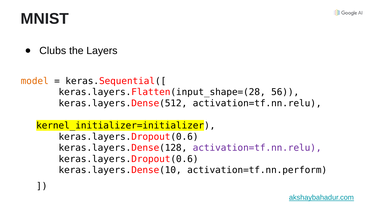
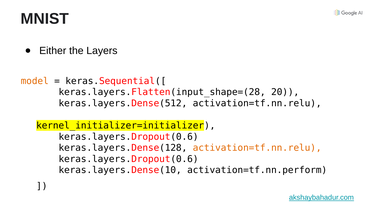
Clubs: Clubs -> Either (53, 51)
56: 56 -> 20 (285, 92)
activation=tf.nn.relu colour: purple -> orange (257, 148)
